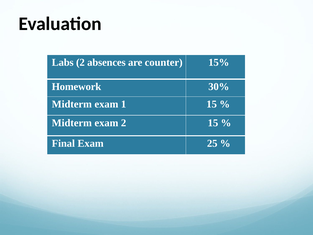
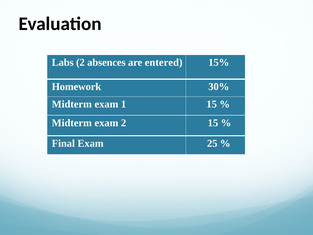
counter: counter -> entered (164, 62)
